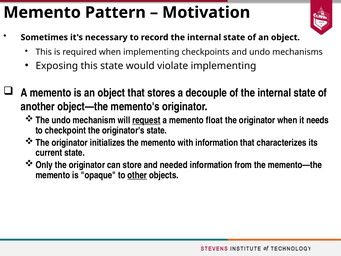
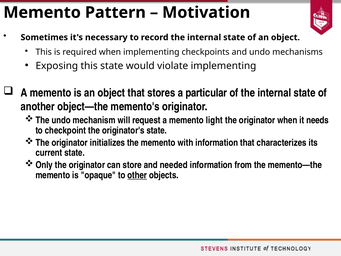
decouple: decouple -> particular (206, 93)
request underline: present -> none (146, 120)
float: float -> light (214, 120)
